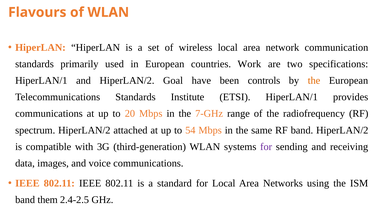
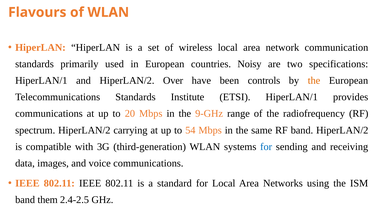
Work: Work -> Noisy (249, 64)
Goal: Goal -> Over (173, 81)
7-GHz: 7-GHz -> 9-GHz (209, 114)
attached: attached -> carrying (130, 130)
for colour: purple -> blue (266, 147)
